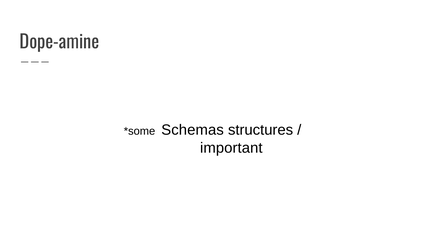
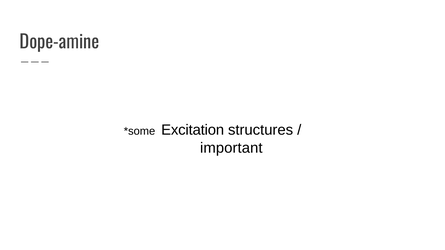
Schemas: Schemas -> Excitation (193, 130)
